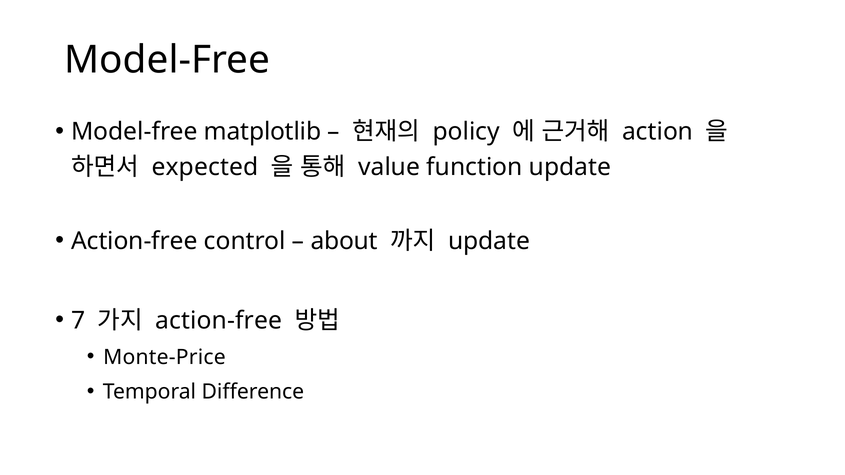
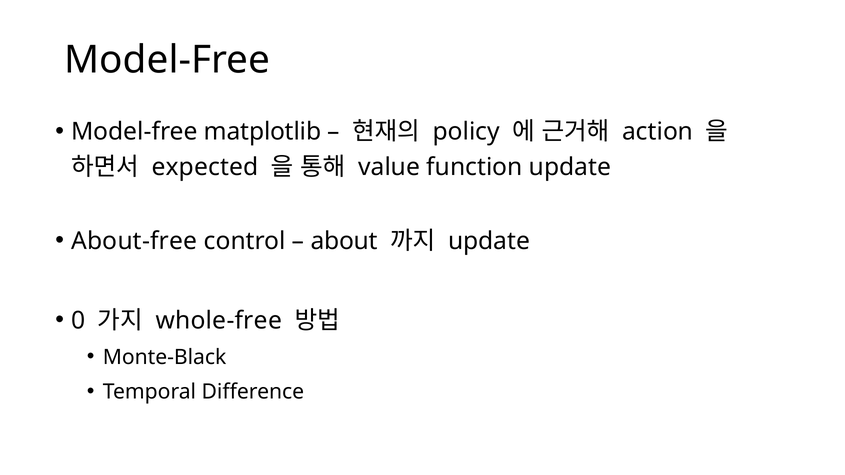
Action-free: Action-free -> About-free (134, 241)
7: 7 -> 0 (78, 321)
action-free: action-free -> whole-free (219, 321)
Monte-Price: Monte-Price -> Monte-Black (165, 357)
